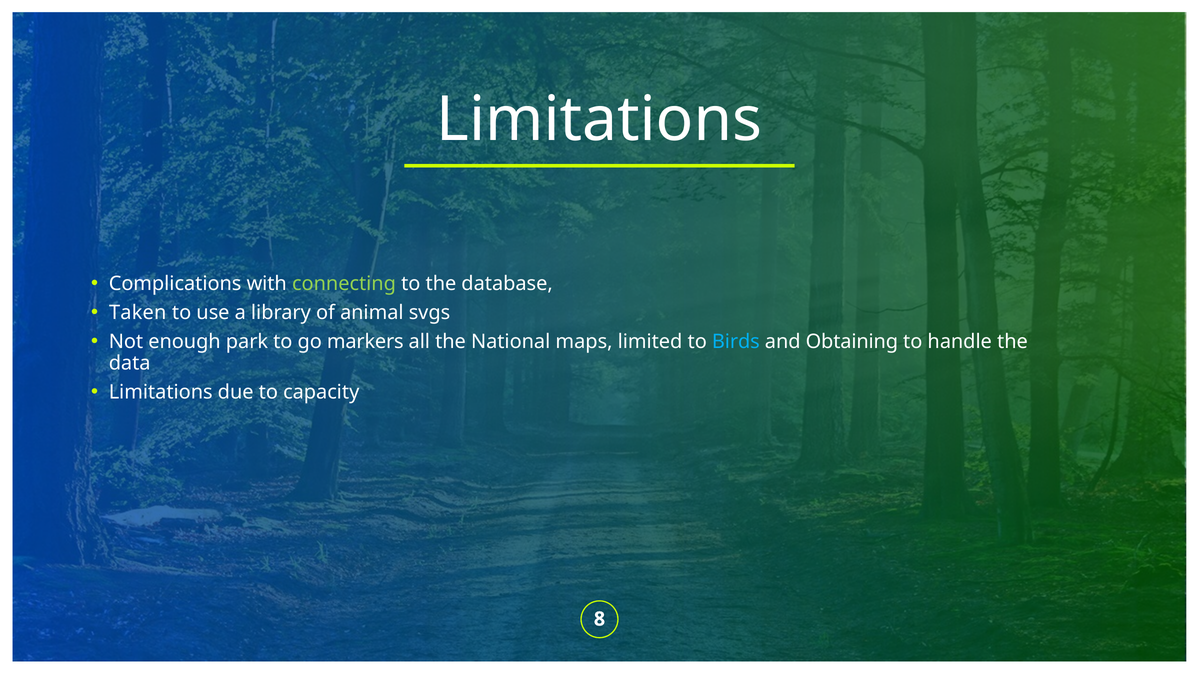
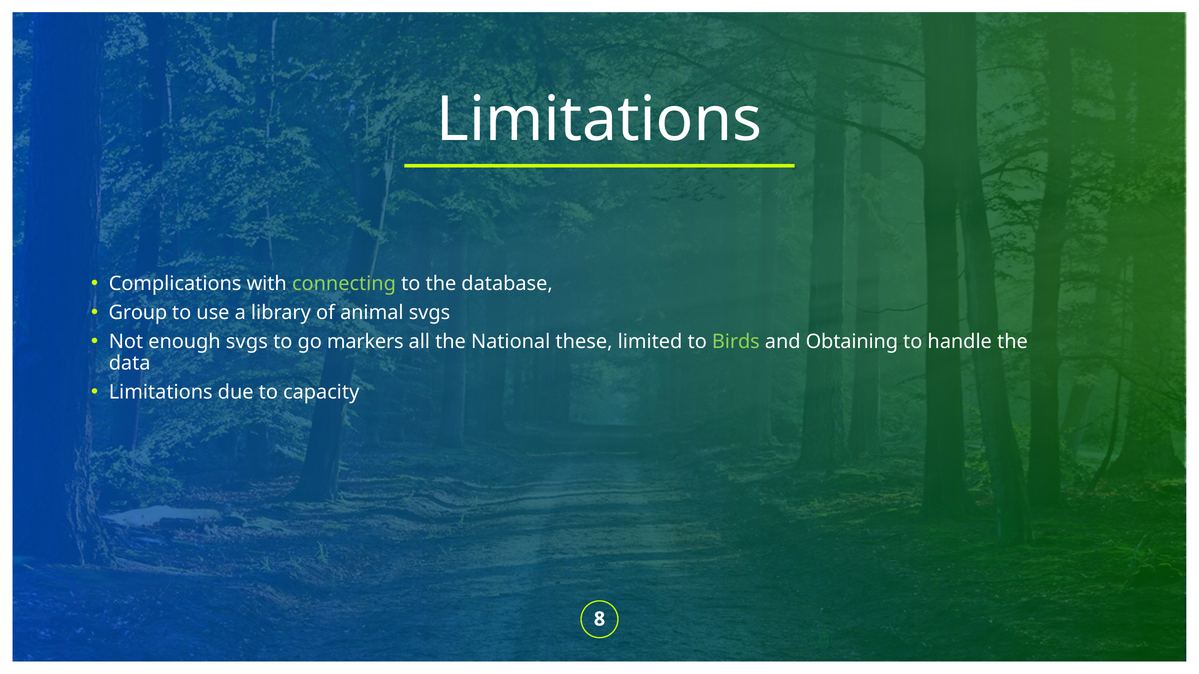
Taken: Taken -> Group (138, 313)
enough park: park -> svgs (247, 342)
maps: maps -> these (584, 342)
Birds colour: light blue -> light green (736, 342)
